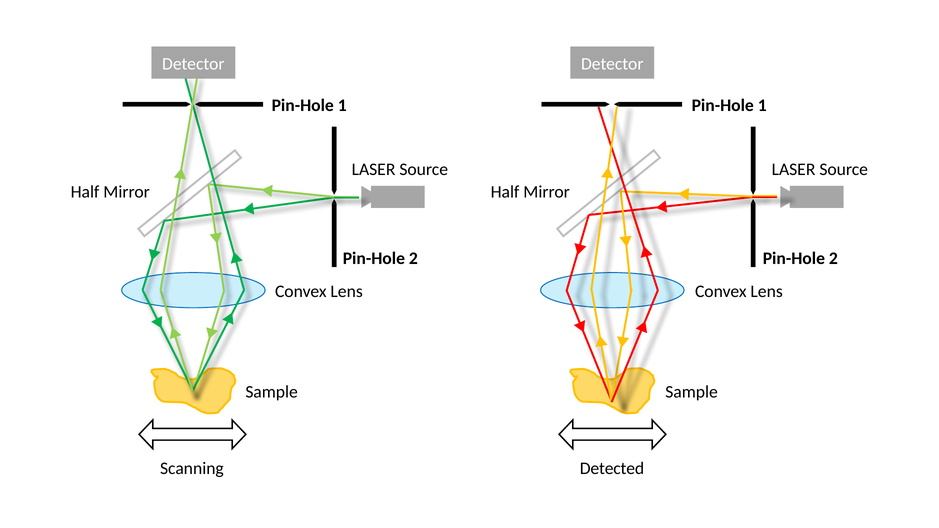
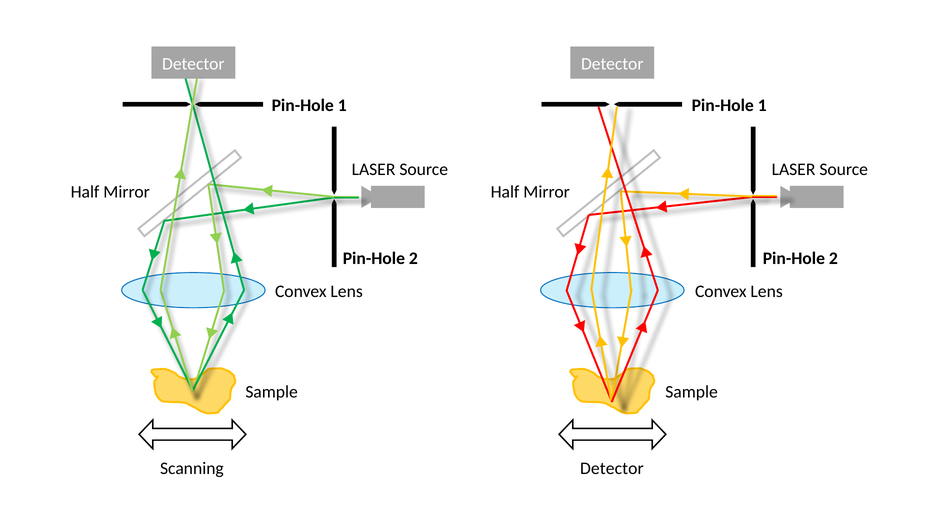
Detected: Detected -> Detector (612, 468)
